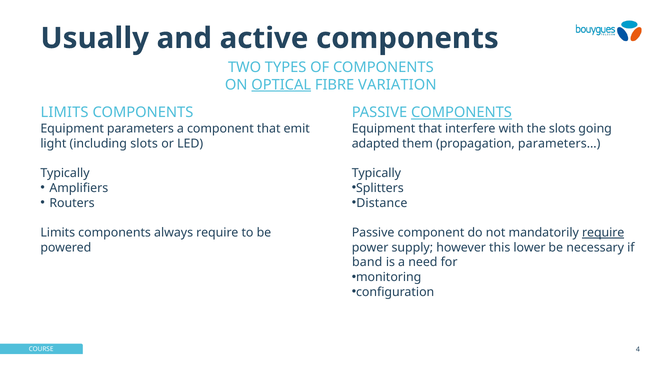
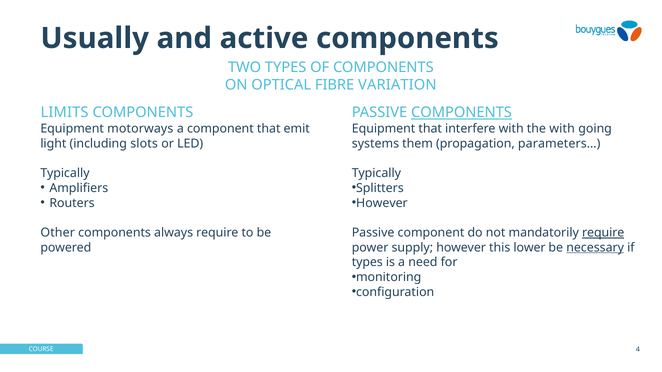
OPTICAL underline: present -> none (281, 85)
parameters: parameters -> motorways (140, 129)
the slots: slots -> with (562, 129)
adapted: adapted -> systems (375, 144)
Distance: Distance -> However (382, 203)
Limits: Limits -> Other (58, 233)
necessary underline: none -> present (595, 248)
band: band -> types (367, 263)
